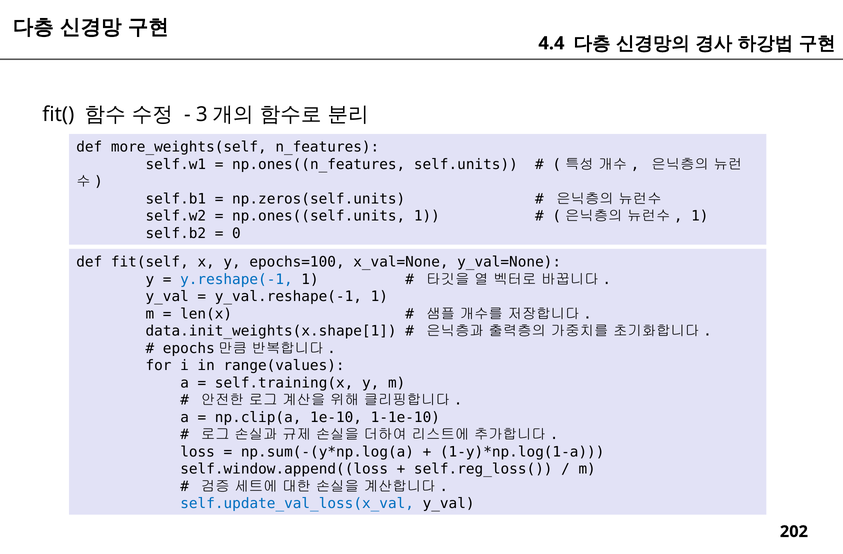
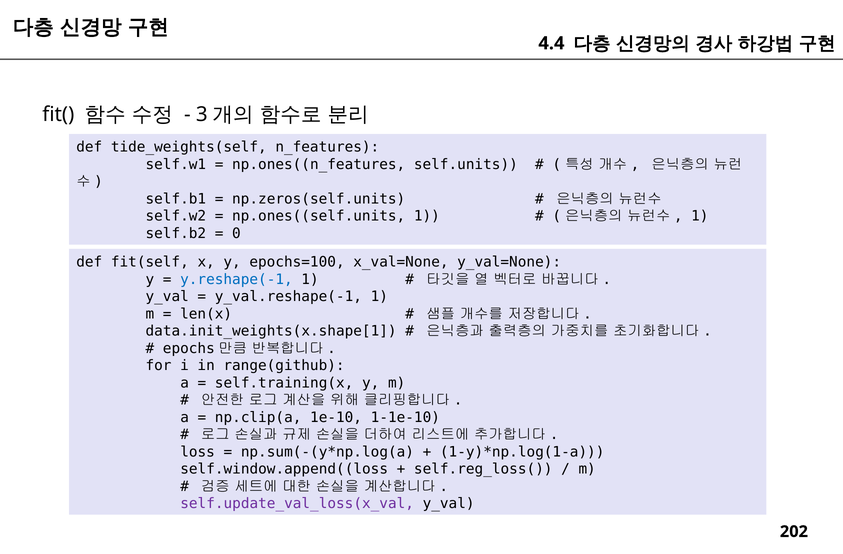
more_weights(self: more_weights(self -> tide_weights(self (189, 147)
range(values: range(values -> range(github (284, 365)
self.update_val_loss(x_val colour: blue -> purple (297, 503)
